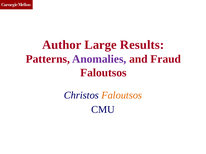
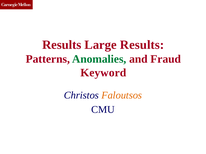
Author: Author -> Results (62, 45)
Anomalies colour: purple -> green (99, 59)
Faloutsos: Faloutsos -> Keyword (103, 73)
